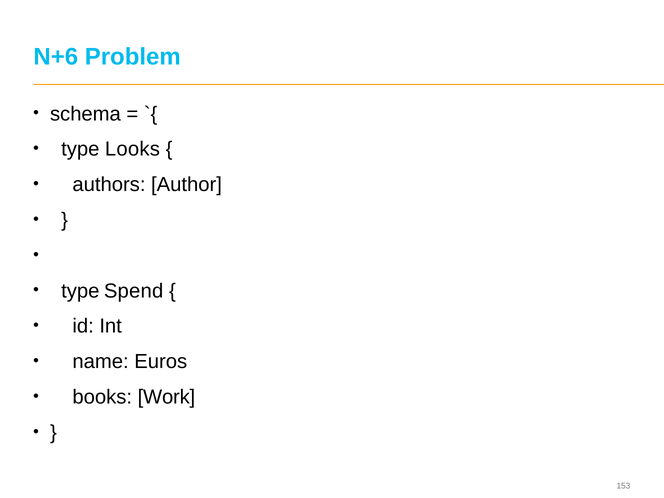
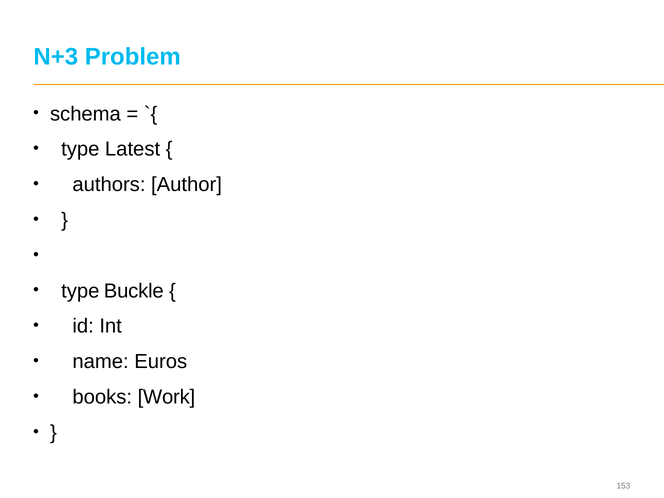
N+6: N+6 -> N+3 (56, 57)
Looks: Looks -> Latest (133, 149)
Spend: Spend -> Buckle (134, 291)
